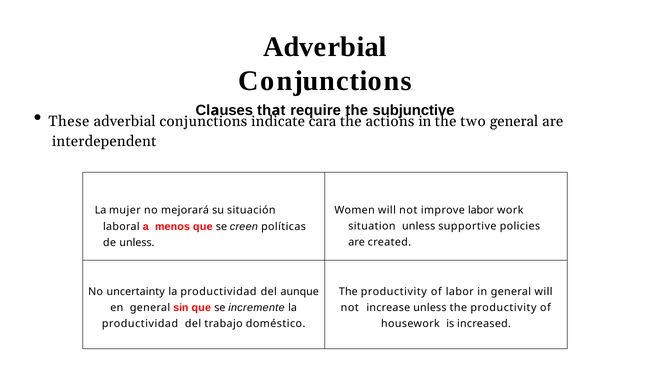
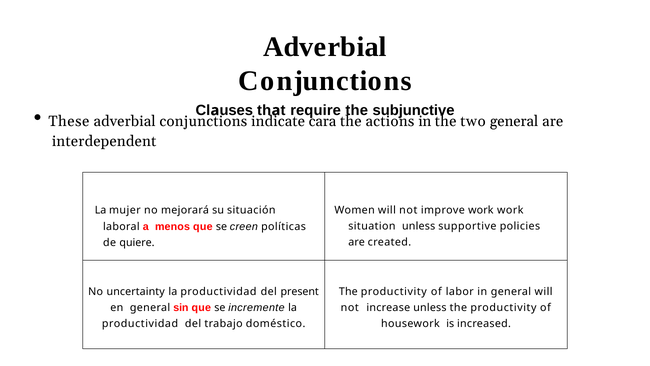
improve labor: labor -> work (481, 210)
de unless: unless -> quiere (137, 243)
aunque: aunque -> present (300, 291)
